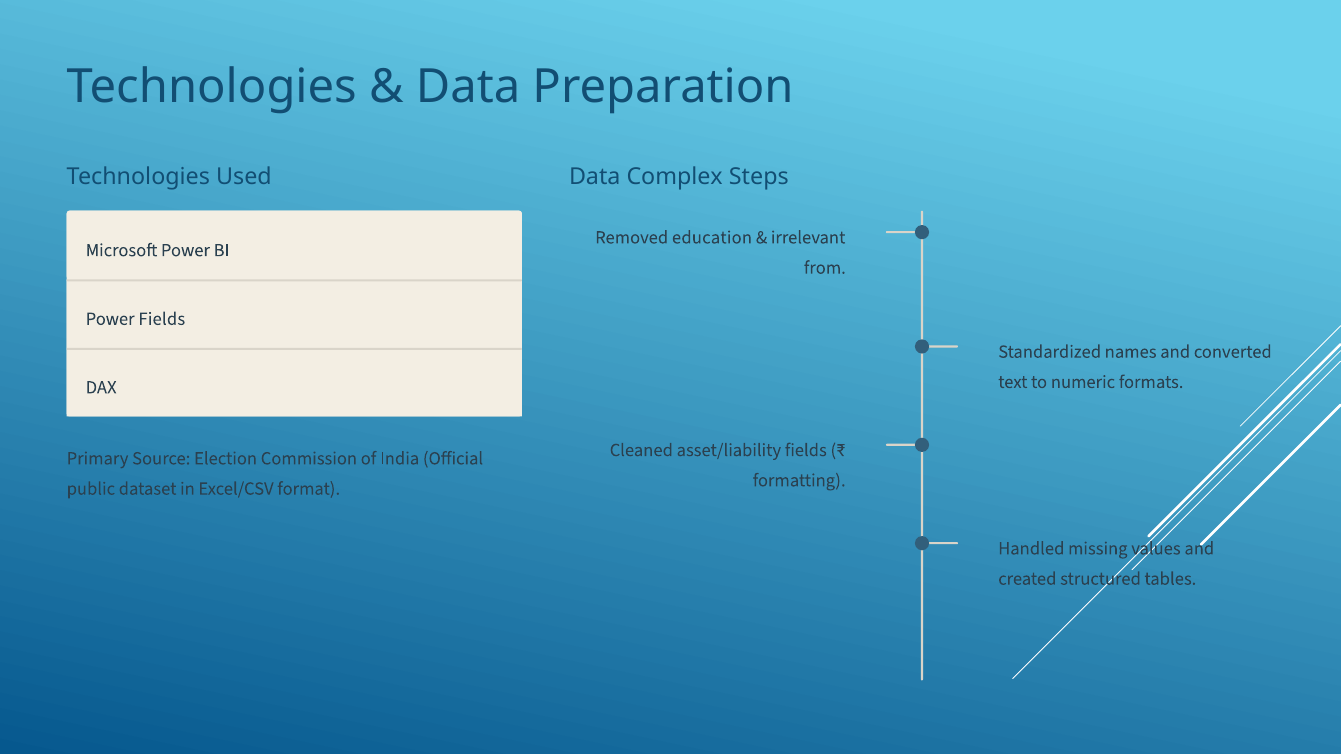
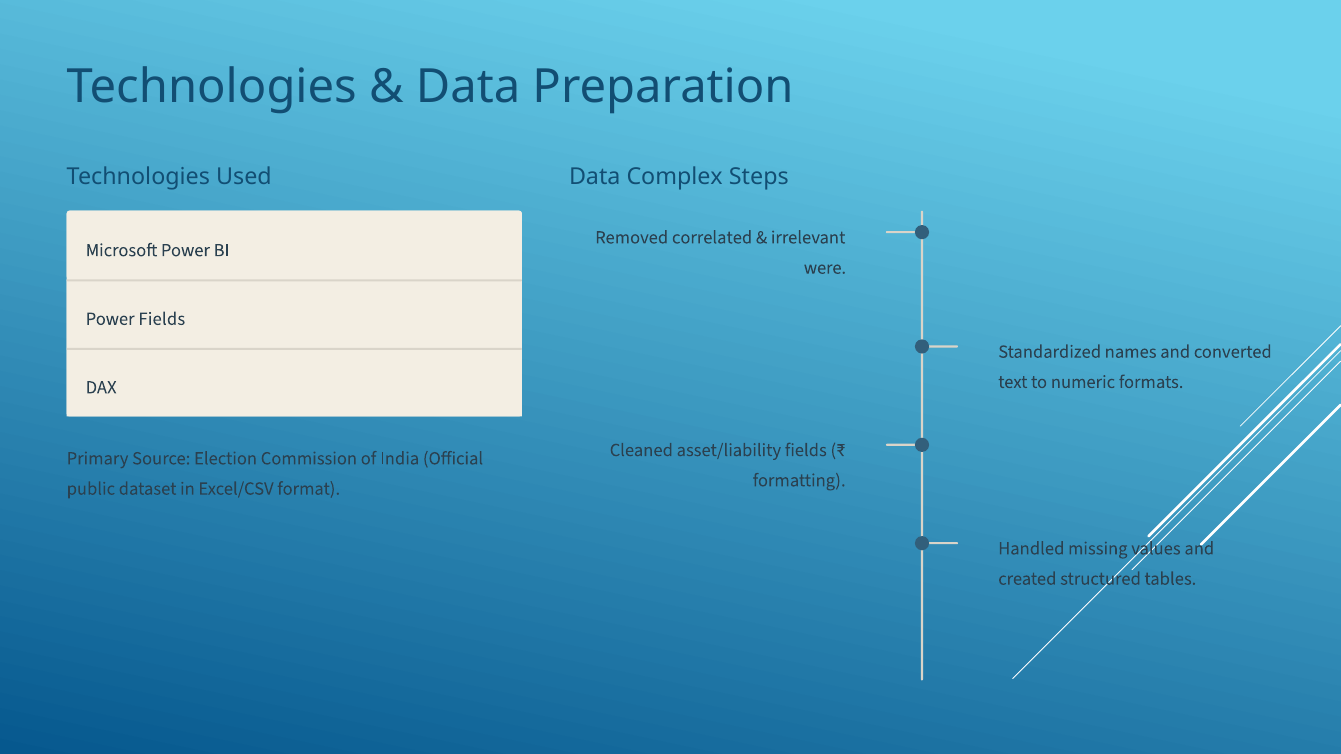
education: education -> correlated (712, 237)
from: from -> were (825, 268)
